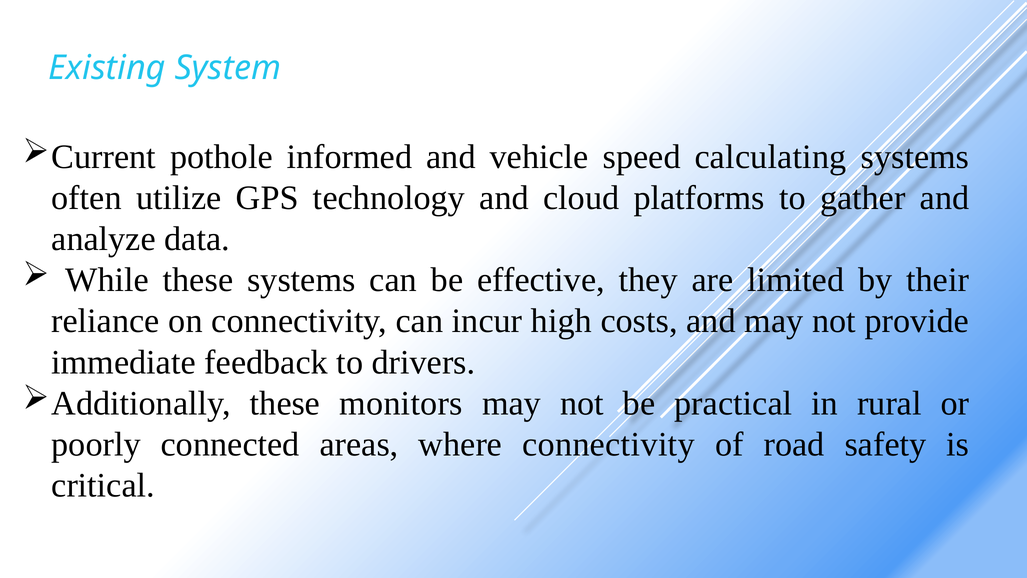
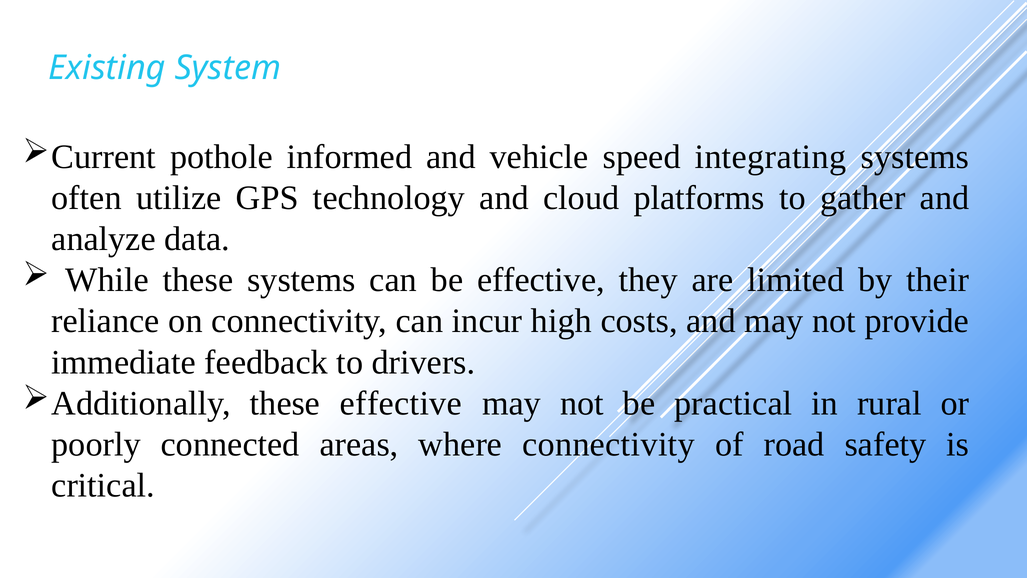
calculating: calculating -> integrating (770, 157)
these monitors: monitors -> effective (401, 403)
